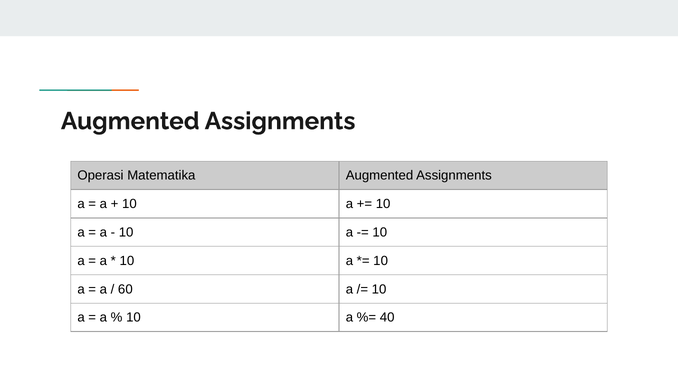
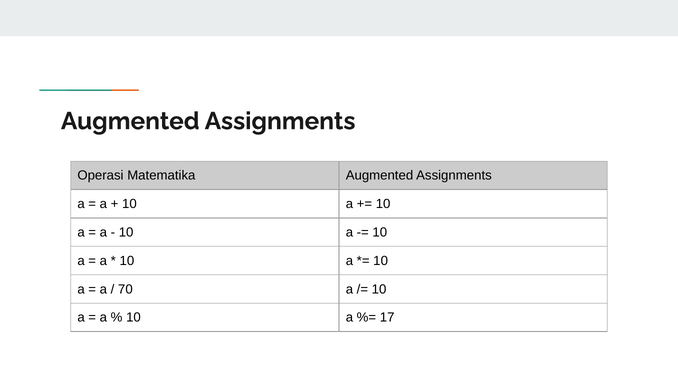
60: 60 -> 70 (125, 289)
40: 40 -> 17 (387, 317)
